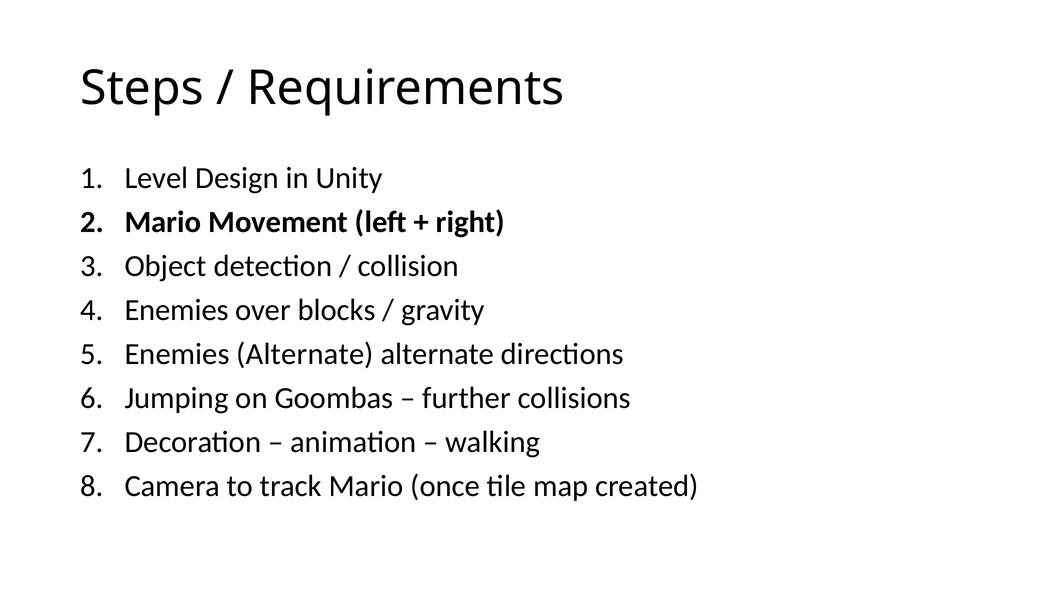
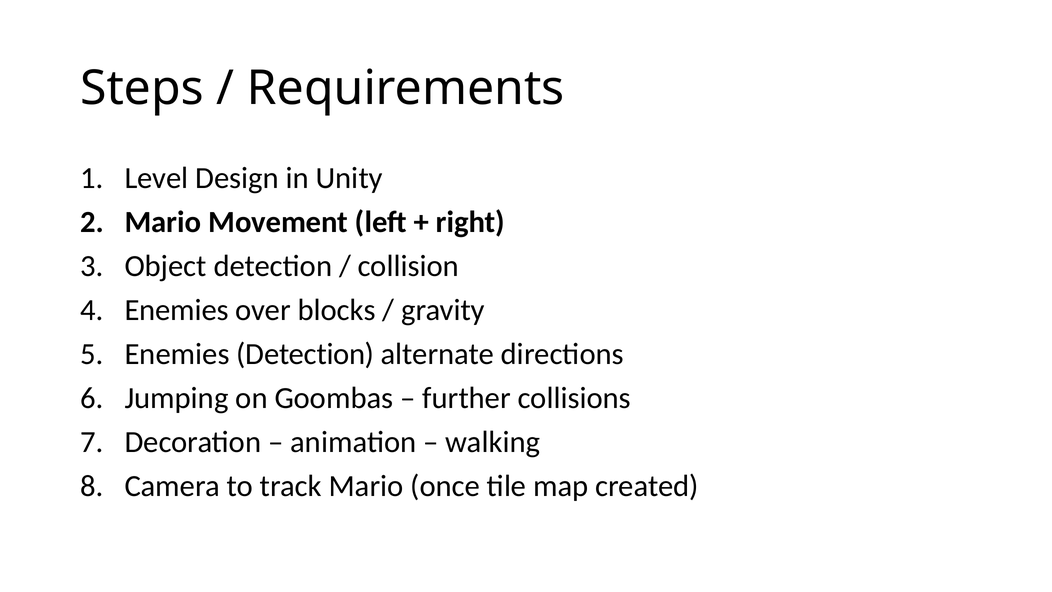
Enemies Alternate: Alternate -> Detection (305, 354)
